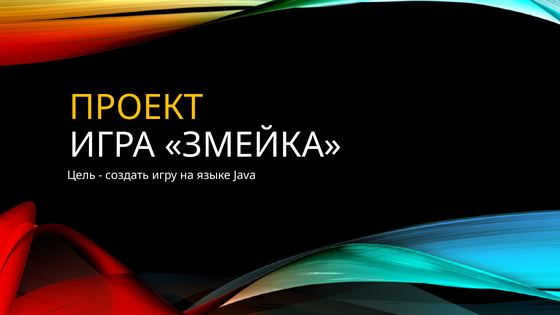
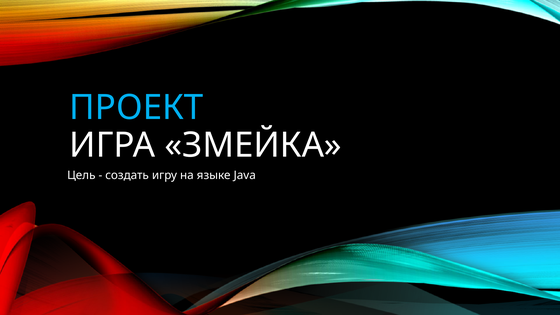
ПРОЕКТ colour: yellow -> light blue (136, 108)
